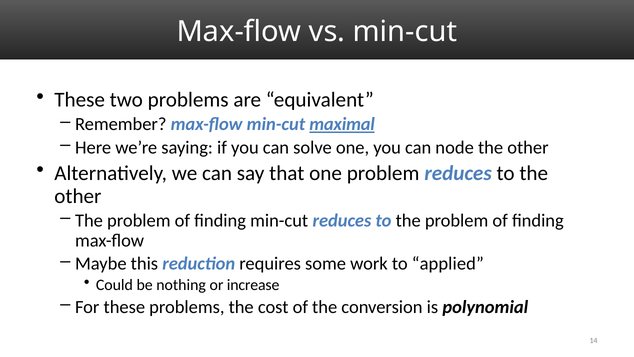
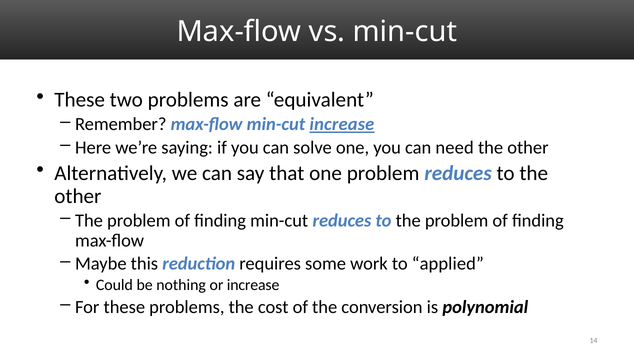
min-cut maximal: maximal -> increase (342, 124)
node: node -> need (455, 147)
